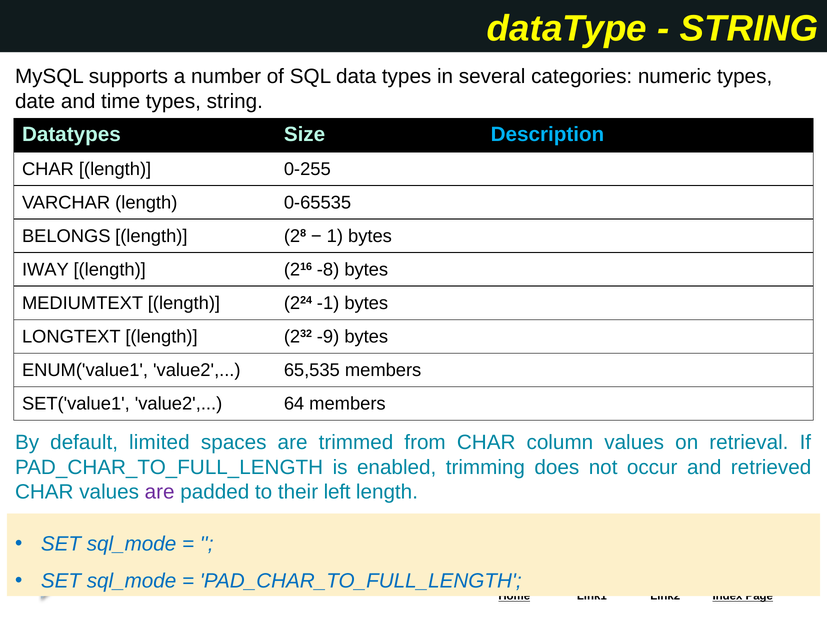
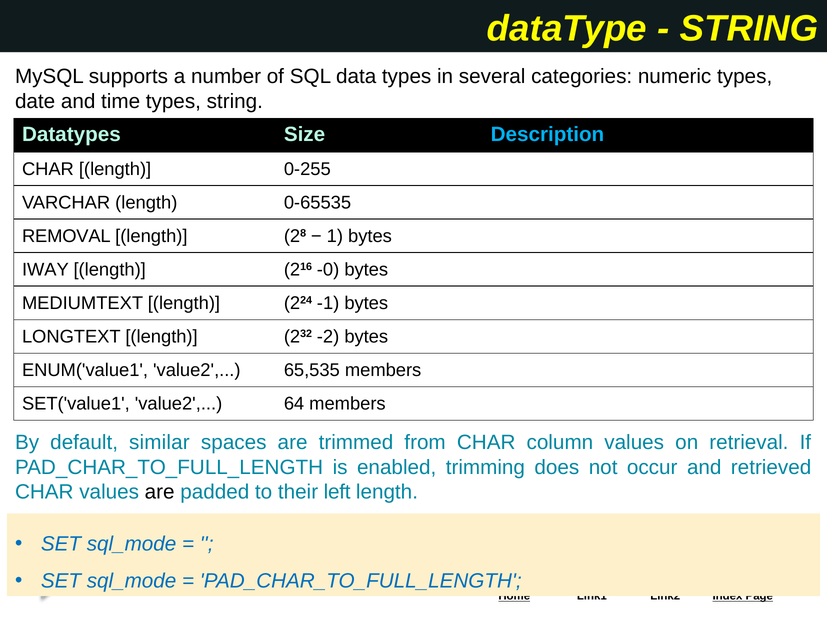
BELONGS: BELONGS -> REMOVAL (66, 236)
-8: -8 -> -0 (328, 270)
-9: -9 -> -2 (328, 337)
limited: limited -> similar (159, 443)
are colour: purple -> black (160, 492)
